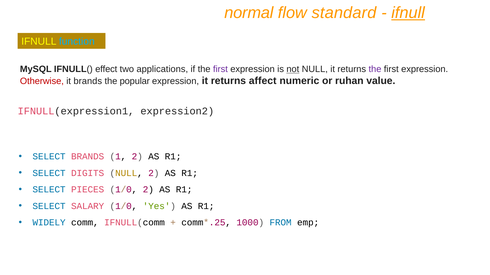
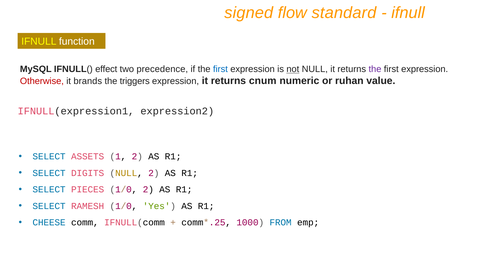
normal: normal -> signed (249, 13)
ifnull underline: present -> none (408, 13)
function colour: light blue -> white (77, 42)
applications: applications -> precedence (162, 69)
first colour: purple -> blue (220, 69)
popular: popular -> triggers (135, 81)
affect: affect -> cnum (263, 81)
SELECT BRANDS: BRANDS -> ASSETS (88, 157)
SALARY: SALARY -> RAMESH (88, 206)
WIDELY: WIDELY -> CHEESE (49, 223)
